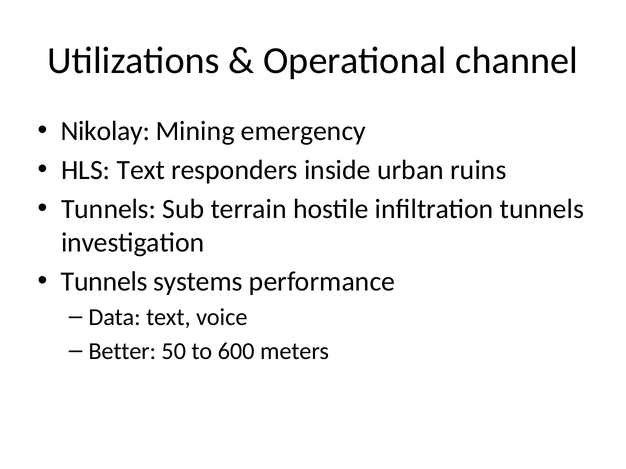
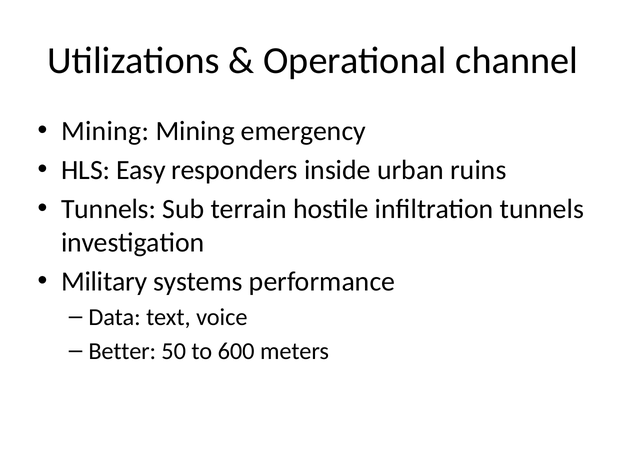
Nikolay: Nikolay -> Mining (105, 131)
HLS Text: Text -> Easy (141, 170)
Tunnels: Tunnels -> Military (104, 282)
